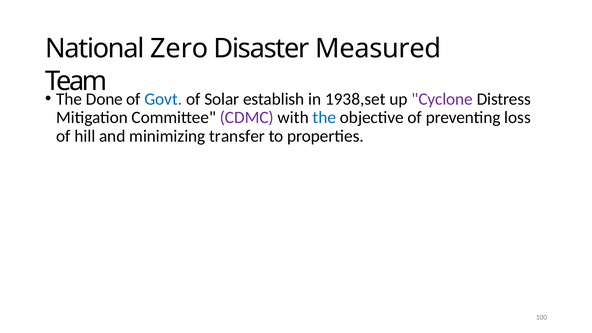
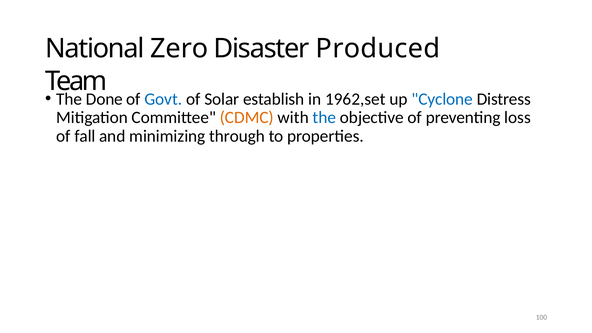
Measured: Measured -> Produced (378, 49)
1938,set: 1938,set -> 1962,set (355, 99)
Cyclone colour: purple -> blue (442, 99)
CDMC colour: purple -> orange (247, 118)
hill: hill -> fall (85, 136)
transfer: transfer -> through (237, 136)
